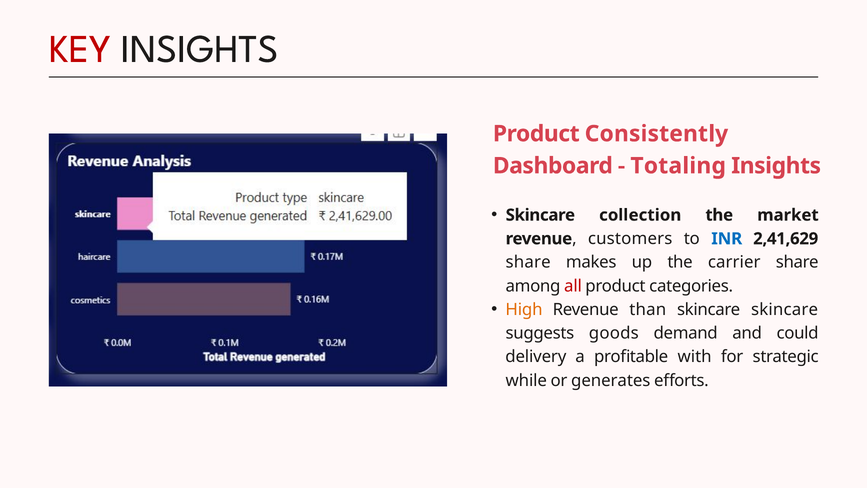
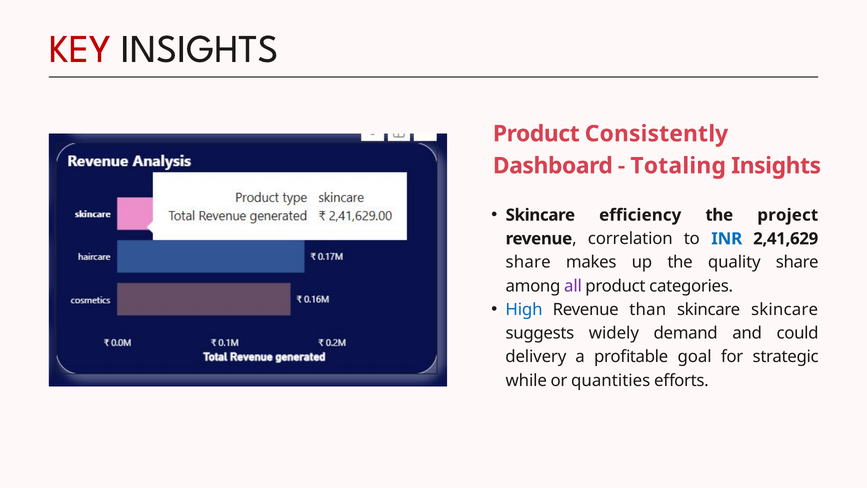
collection: collection -> efficiency (640, 215)
market: market -> project (788, 215)
customers: customers -> correlation (630, 239)
carrier: carrier -> quality (734, 262)
all colour: red -> purple (573, 286)
High colour: orange -> blue (524, 309)
goods: goods -> widely (614, 333)
with: with -> goal (695, 357)
generates: generates -> quantities (611, 380)
